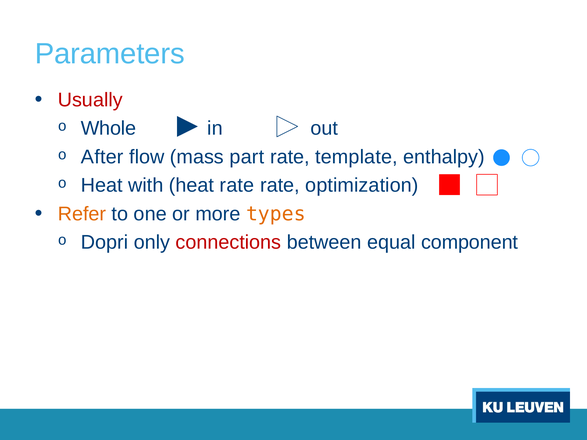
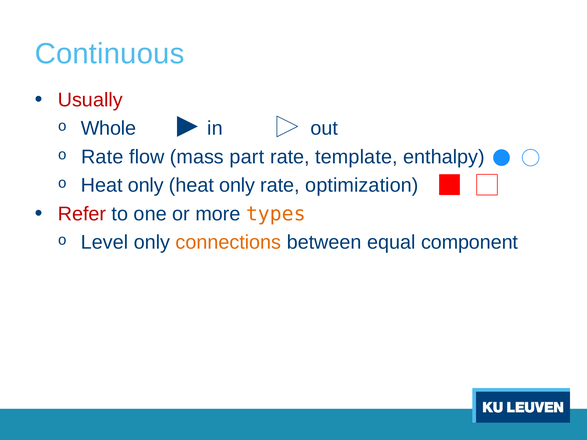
Parameters: Parameters -> Continuous (110, 54)
After: After -> Rate (102, 157)
with: with -> only (146, 185)
rate: rate -> only (237, 185)
Refer colour: orange -> red (82, 214)
Dopri: Dopri -> Level (105, 243)
connections colour: red -> orange (228, 243)
